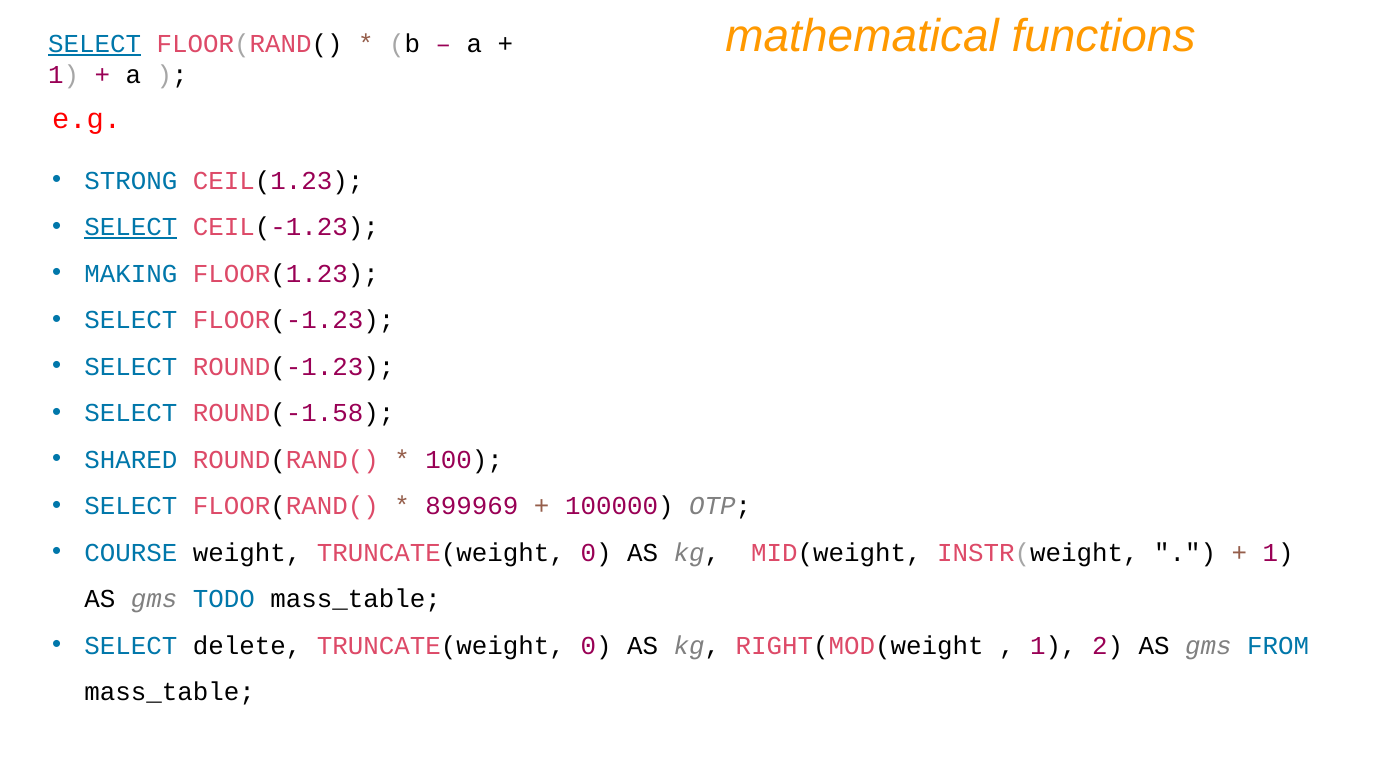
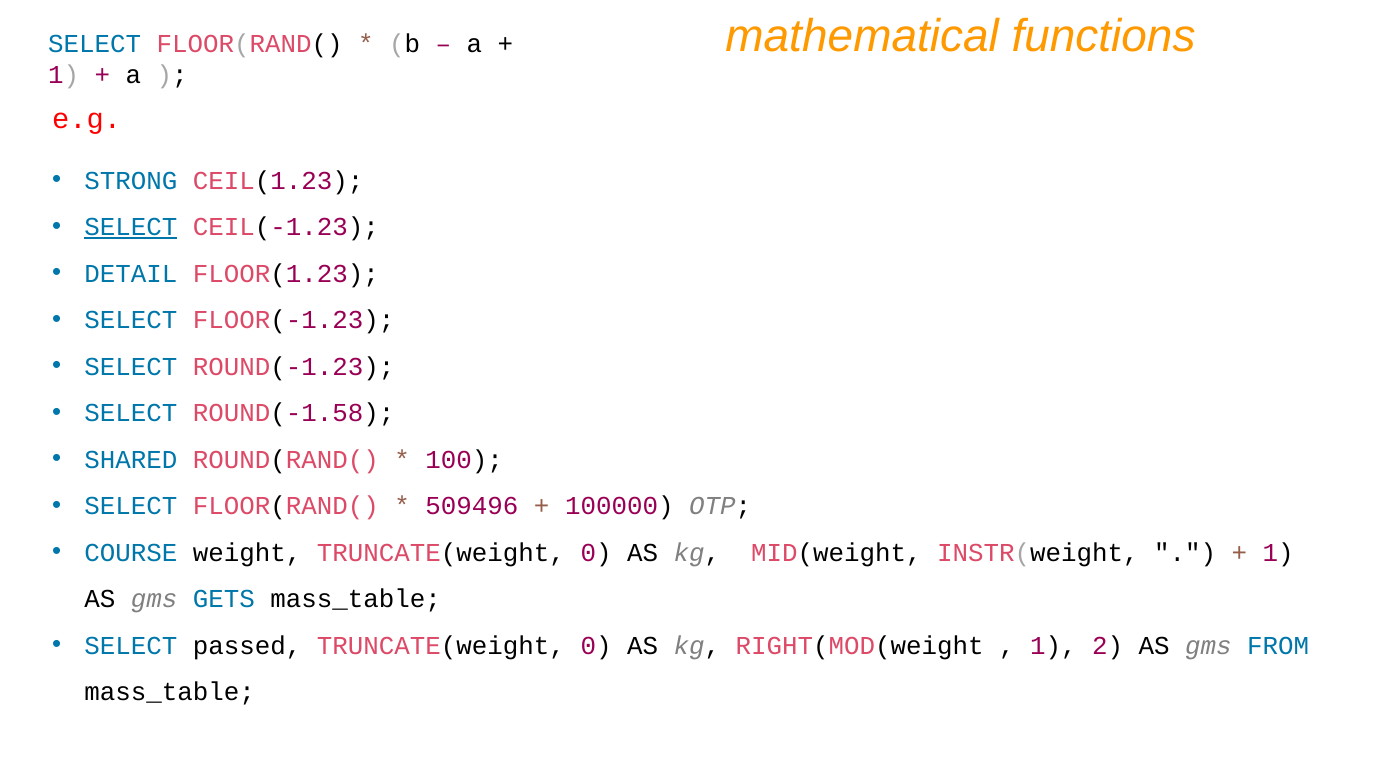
SELECT underline: present -> none (95, 44)
MAKING: MAKING -> DETAIL (131, 274)
899969: 899969 -> 509496 (472, 506)
TODO: TODO -> GETS (224, 599)
delete: delete -> passed (247, 646)
